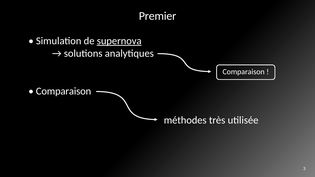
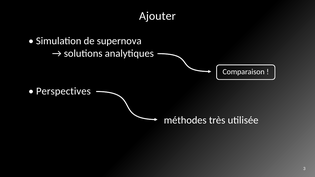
Premier: Premier -> Ajouter (157, 16)
supernova underline: present -> none (119, 41)
Comparaison: Comparaison -> Perspectives (63, 91)
